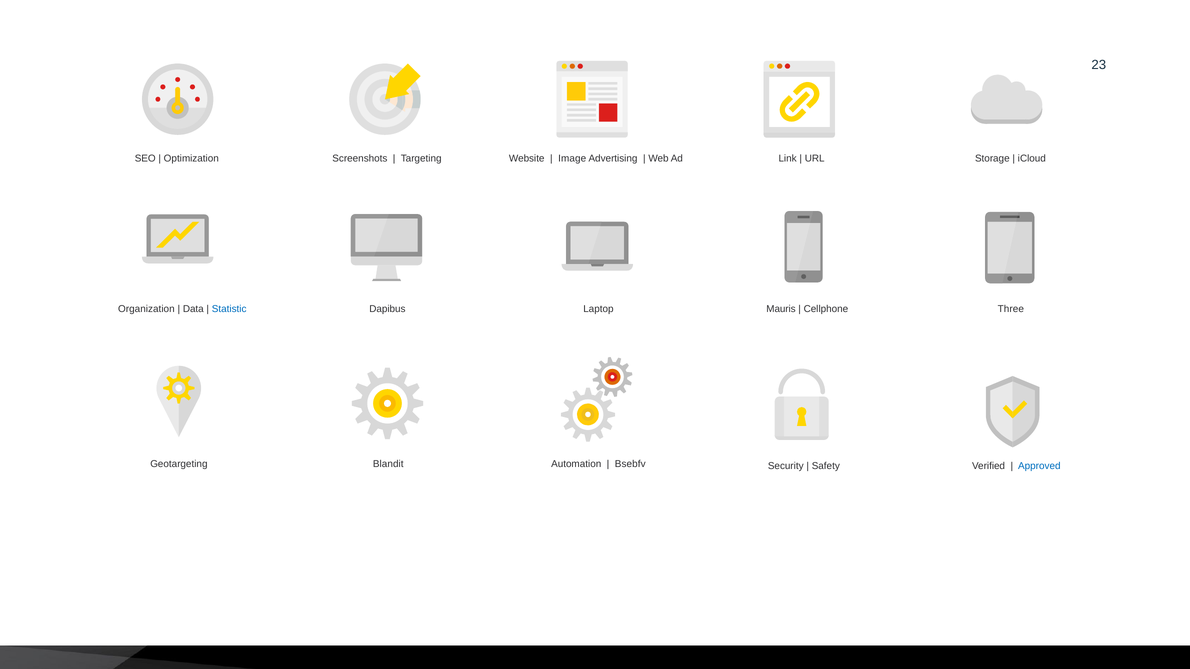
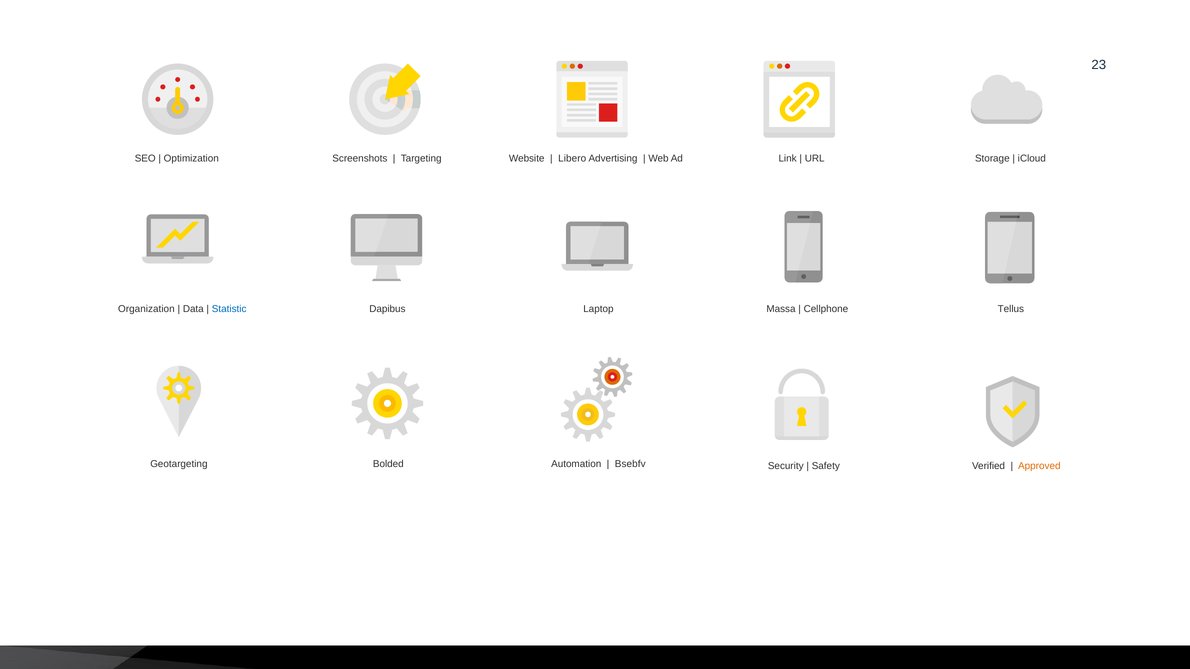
Image: Image -> Libero (572, 159)
Mauris: Mauris -> Massa (781, 309)
Three: Three -> Tellus (1011, 309)
Blandit: Blandit -> Bolded (388, 464)
Approved colour: blue -> orange (1039, 466)
